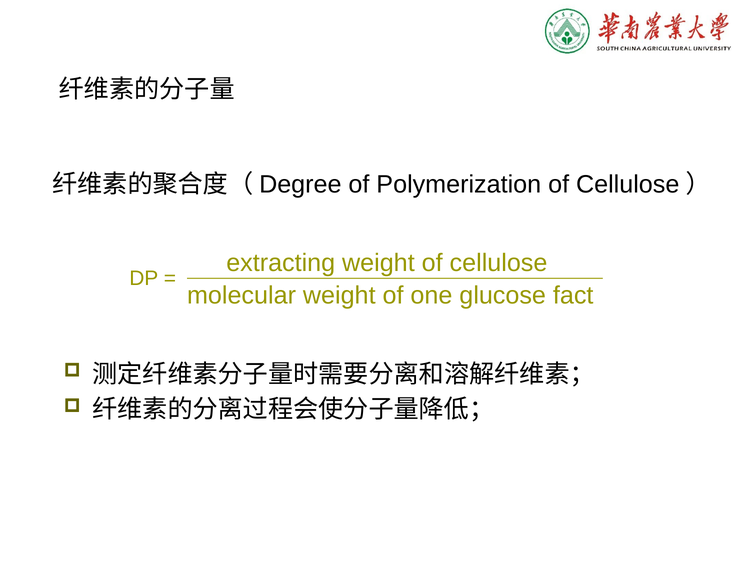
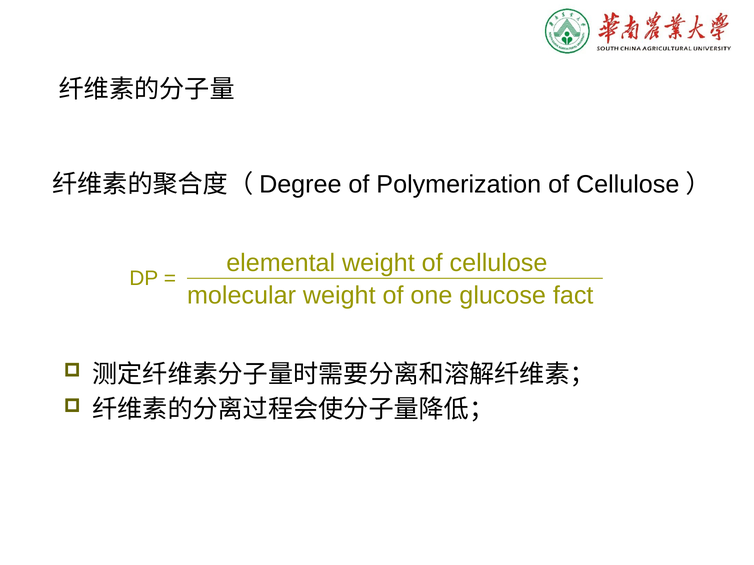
extracting: extracting -> elemental (281, 263)
